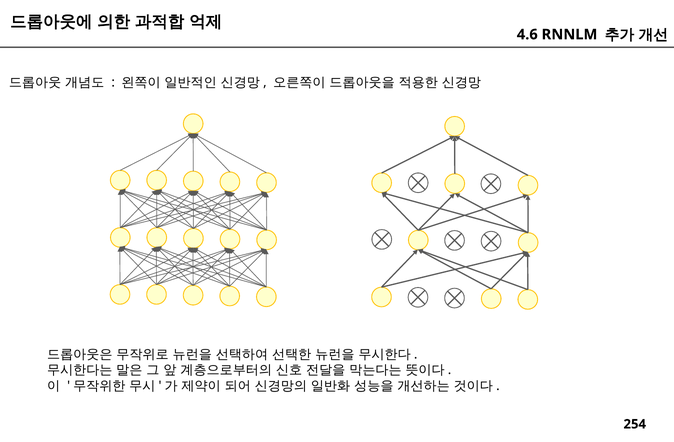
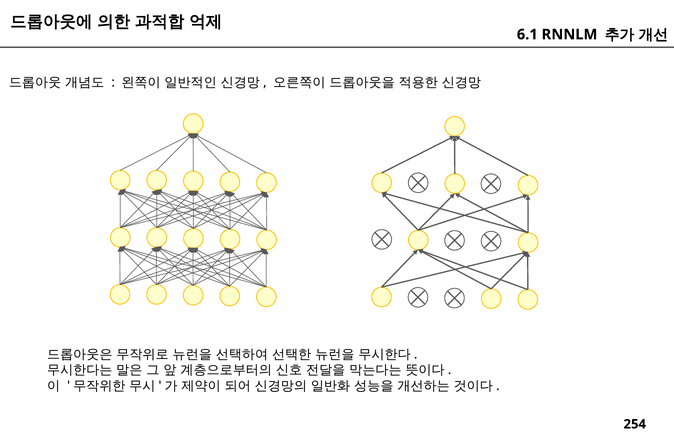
4.6: 4.6 -> 6.1 (527, 35)
